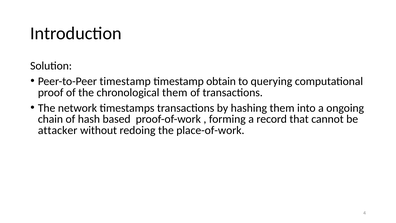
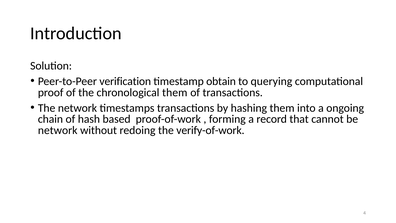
Peer-to-Peer timestamp: timestamp -> verification (125, 81)
attacker: attacker -> network (58, 130)
place-of-work: place-of-work -> verify-of-work (210, 130)
